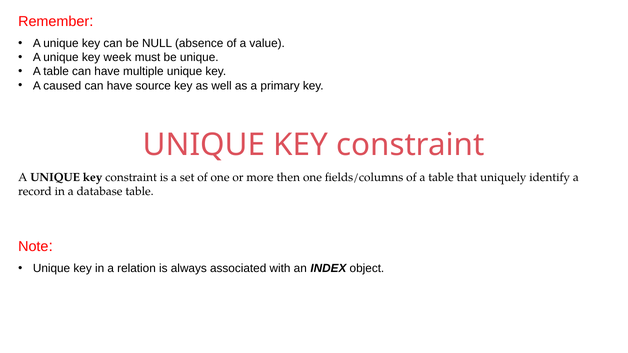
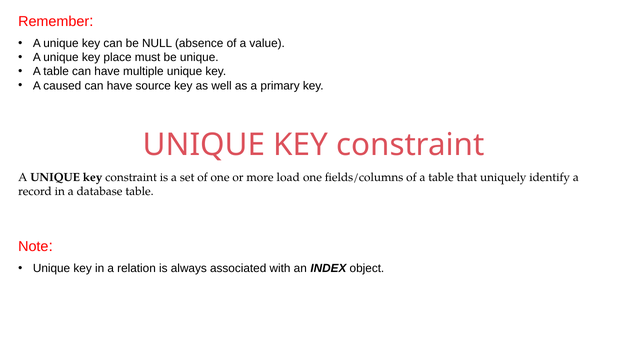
week: week -> place (118, 58)
then: then -> load (288, 177)
